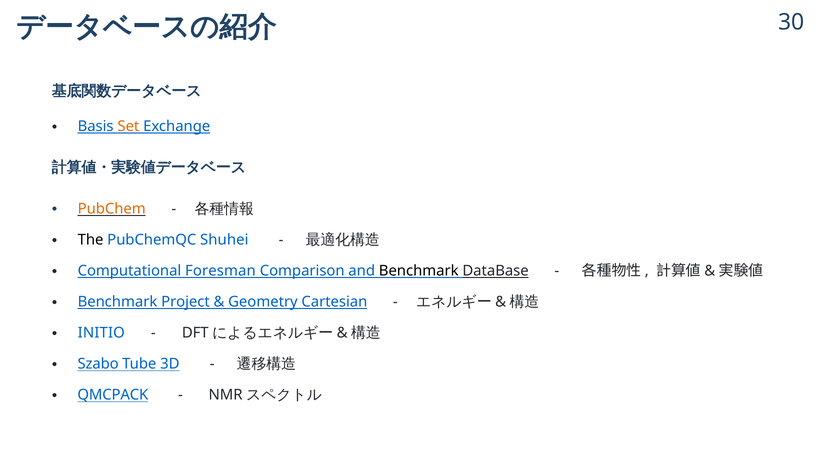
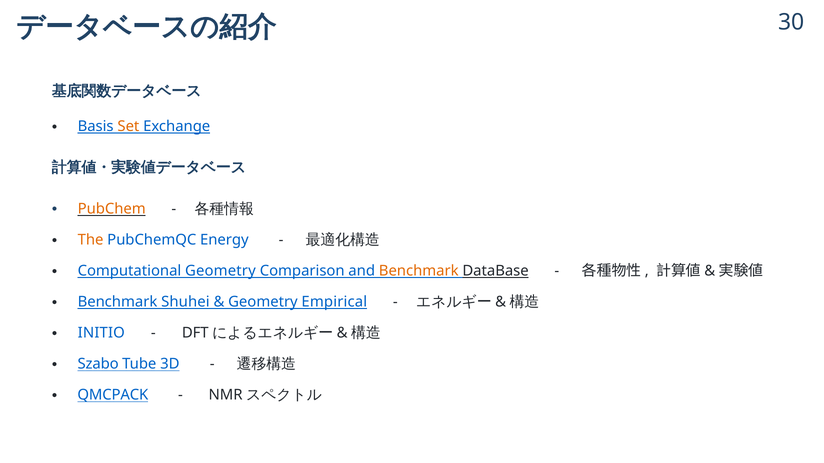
The colour: black -> orange (91, 240)
PubChemQC Shuhei: Shuhei -> Energy (224, 240)
Computational Foresman: Foresman -> Geometry (220, 271)
Benchmark colour: black -> orange (419, 271)
Benchmark Project: Project -> Shuhei (185, 302)
Cartesian: Cartesian -> Empirical (334, 302)
